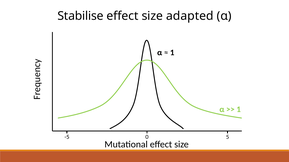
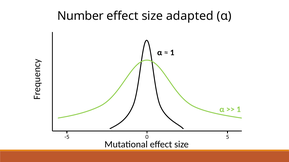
Stabilise: Stabilise -> Number (81, 16)
